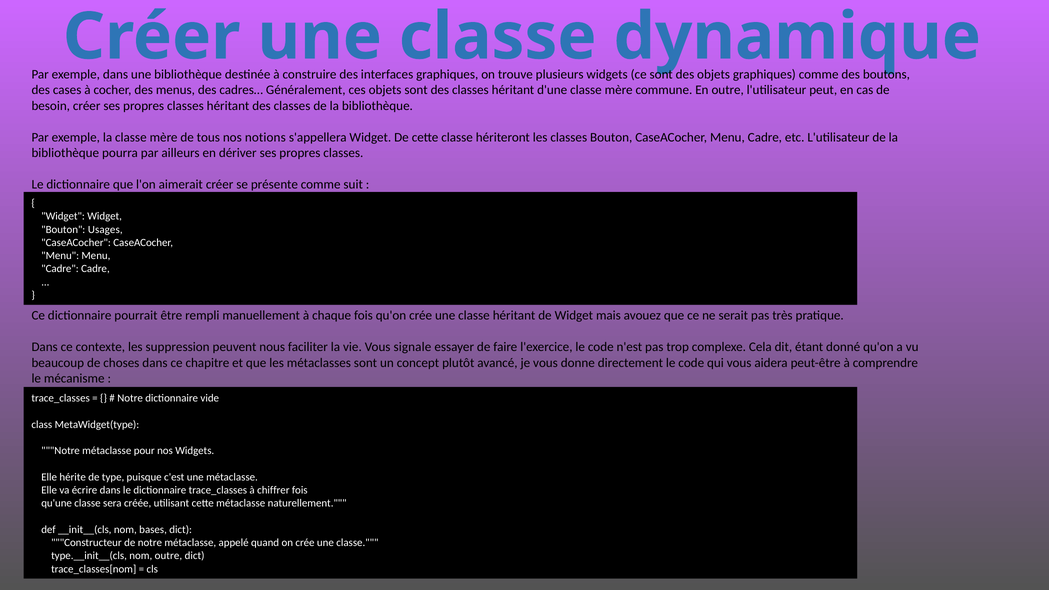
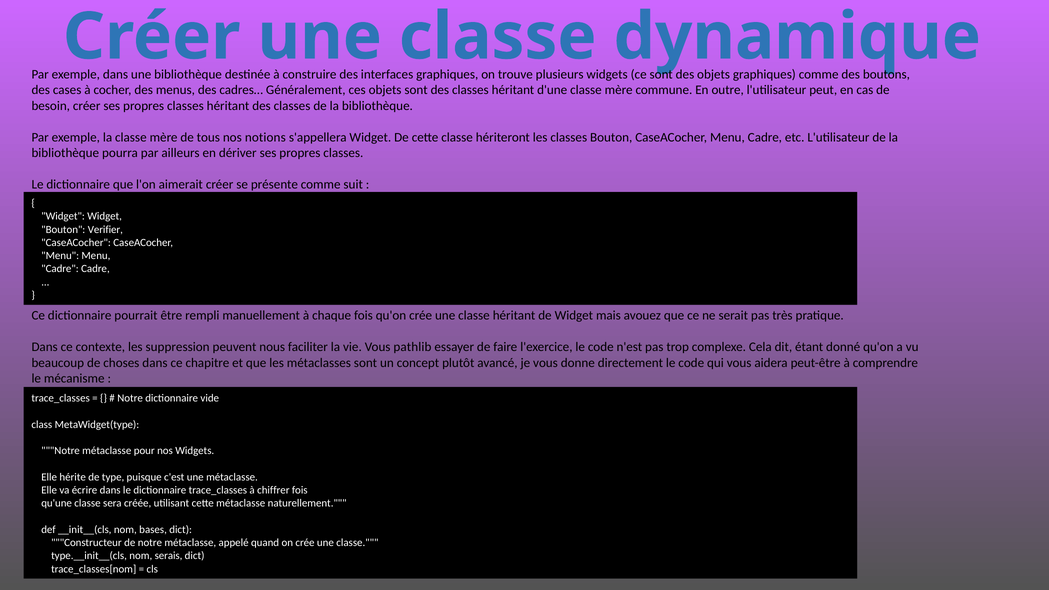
Usages: Usages -> Verifier (105, 229)
signale: signale -> pathlib (412, 347)
nom outre: outre -> serais (169, 556)
